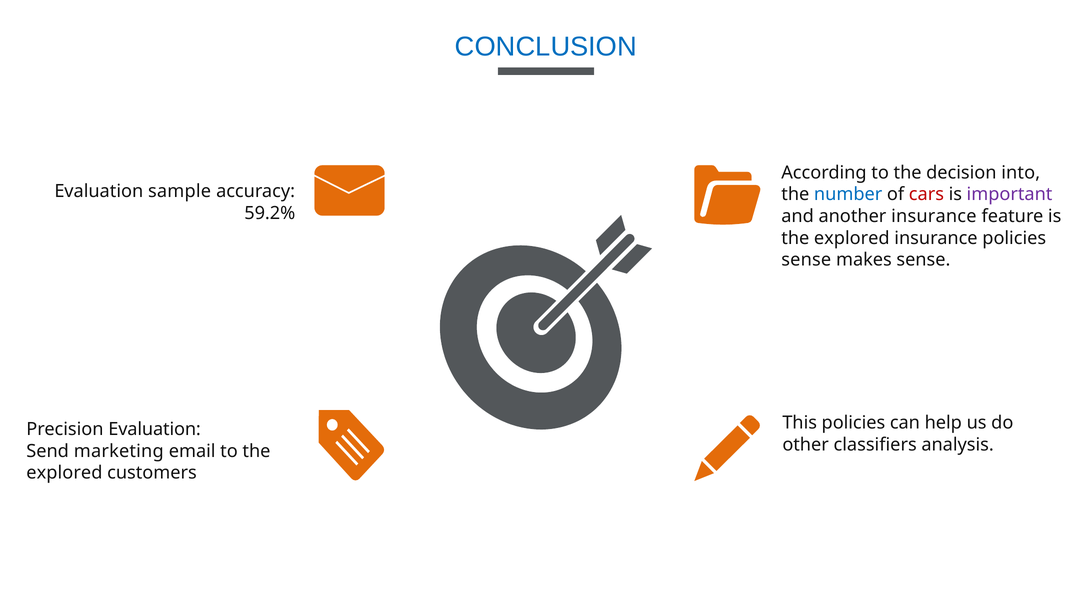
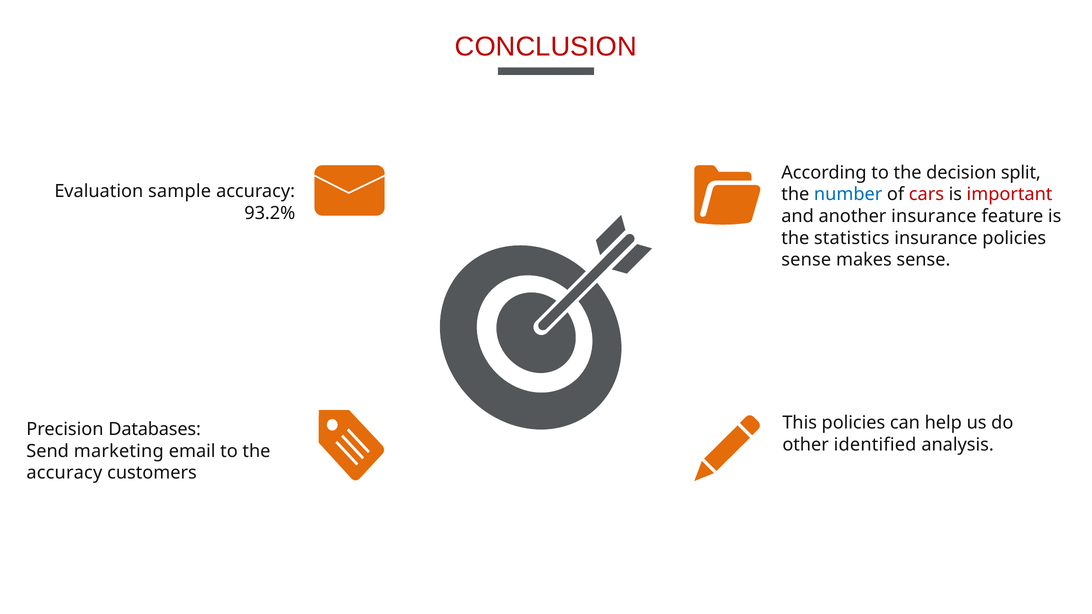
CONCLUSION colour: blue -> red (546, 47)
into: into -> split (1021, 173)
important colour: purple -> red (1010, 195)
59.2%: 59.2% -> 93.2% (270, 213)
explored: explored -> statistics (852, 238)
Precision Evaluation: Evaluation -> Databases (155, 429)
classifiers: classifiers -> identified (875, 445)
explored: explored -> accuracy (64, 473)
